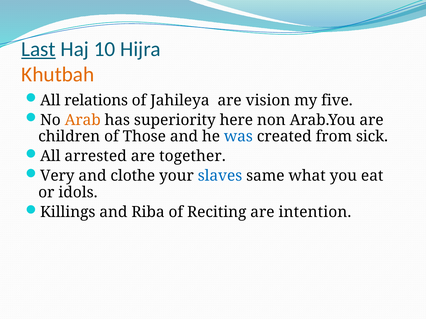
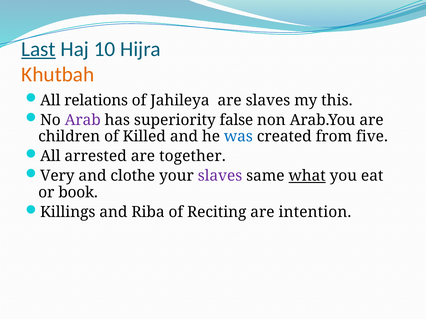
are vision: vision -> slaves (268, 100)
five: five -> this (337, 100)
Arab colour: orange -> purple (83, 120)
here: here -> false (236, 120)
Those: Those -> Killed (144, 137)
sick: sick -> five (372, 137)
slaves colour: blue -> purple (220, 176)
what underline: none -> present (307, 176)
idols: idols -> book (78, 193)
